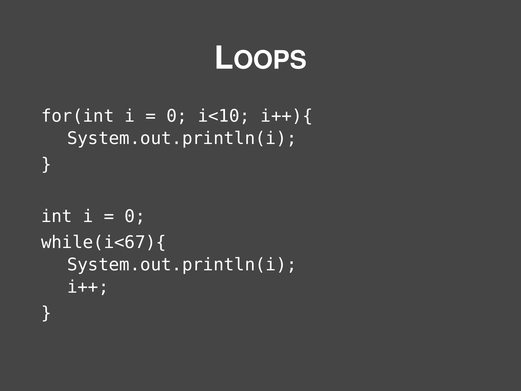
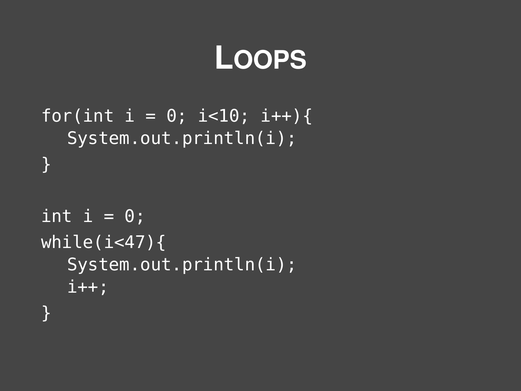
while(i<67){: while(i<67){ -> while(i<47){ (104, 242)
